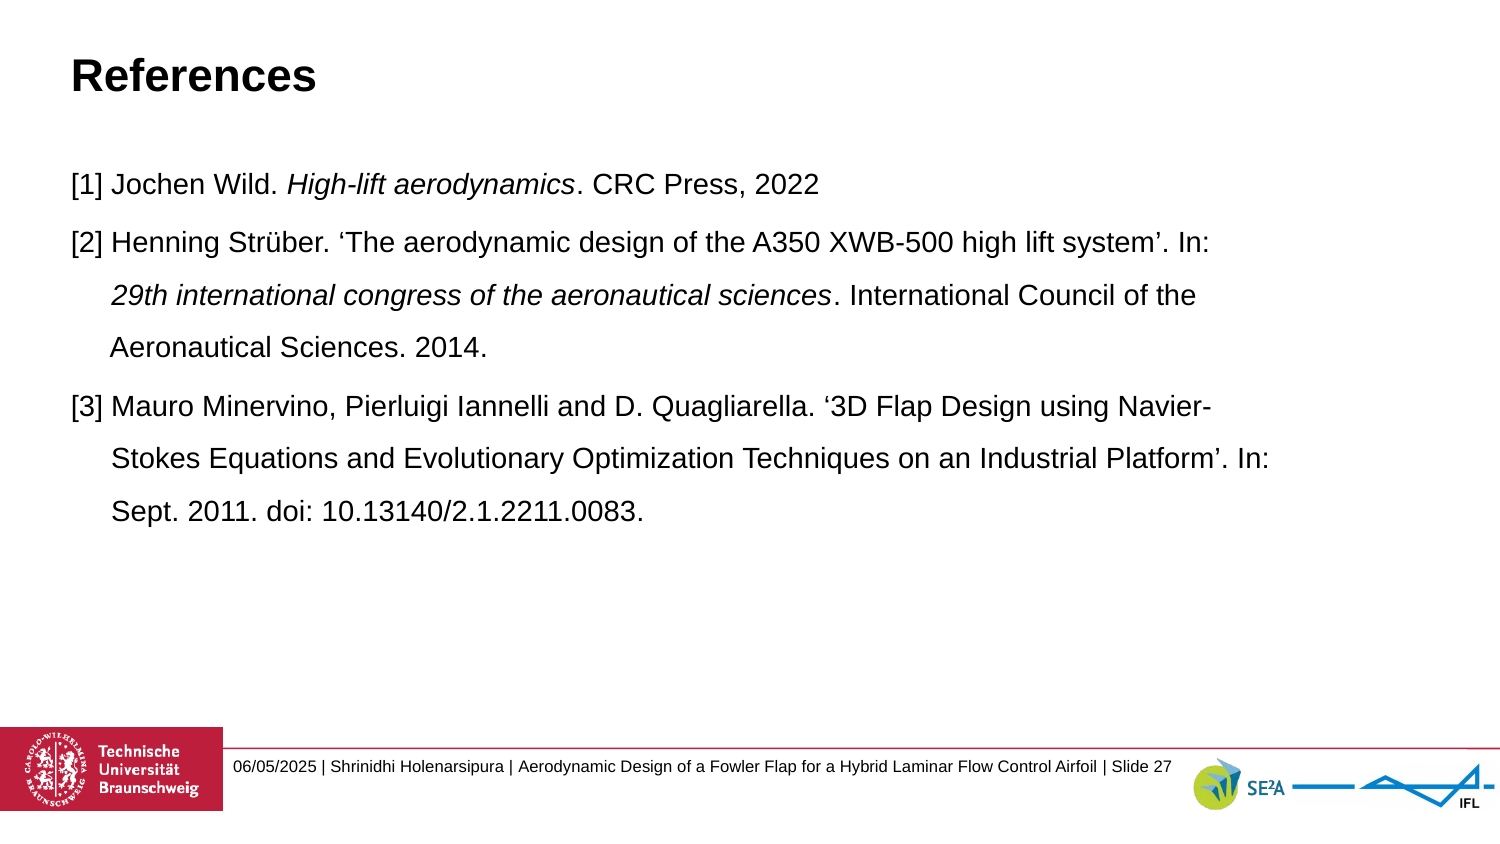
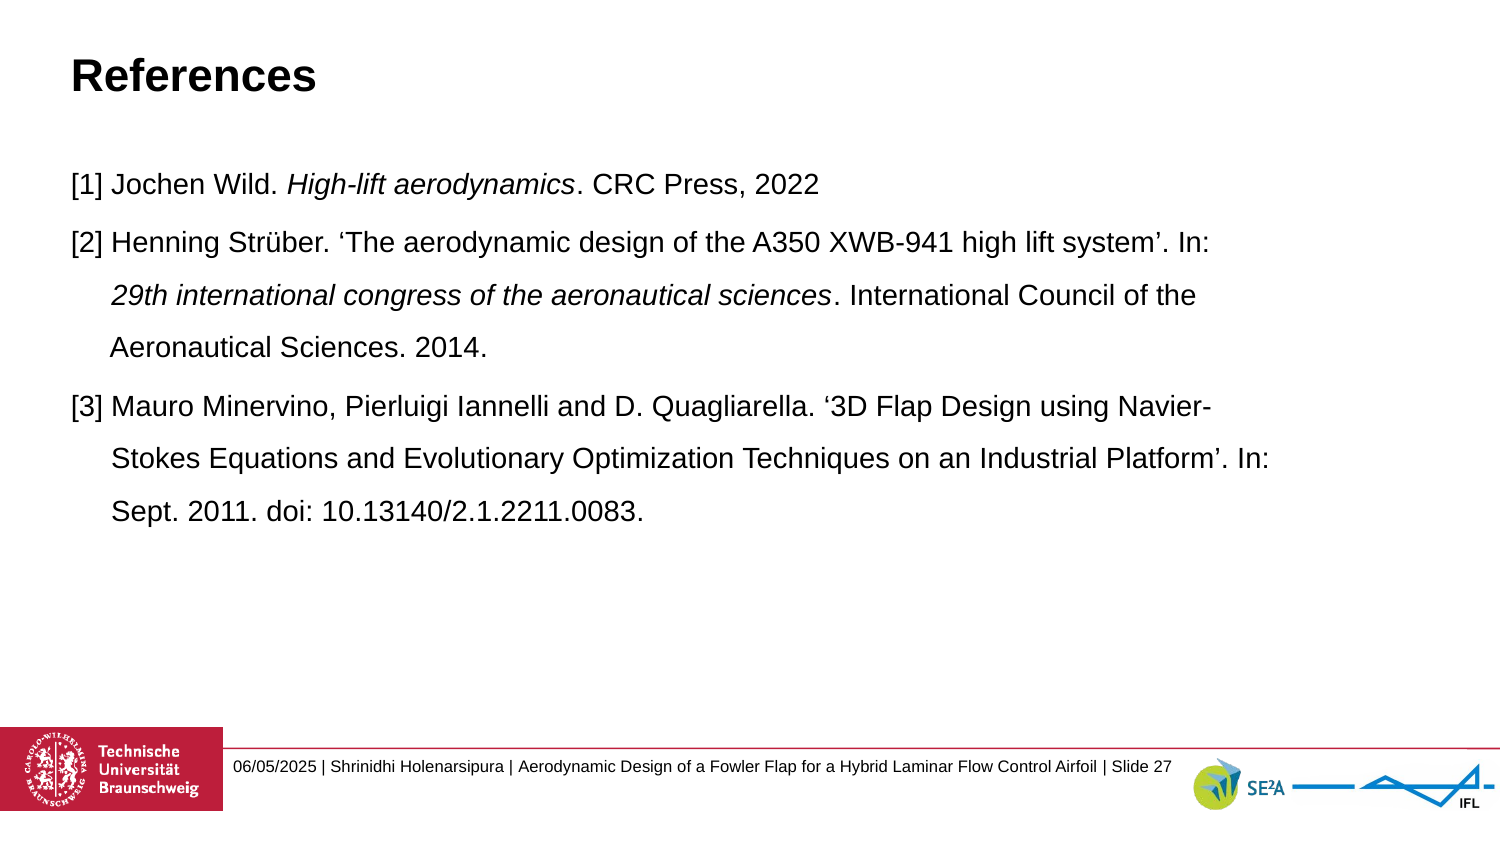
XWB-500: XWB-500 -> XWB-941 (891, 243)
